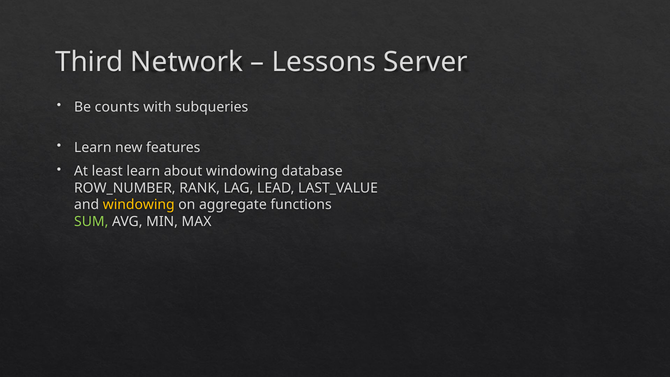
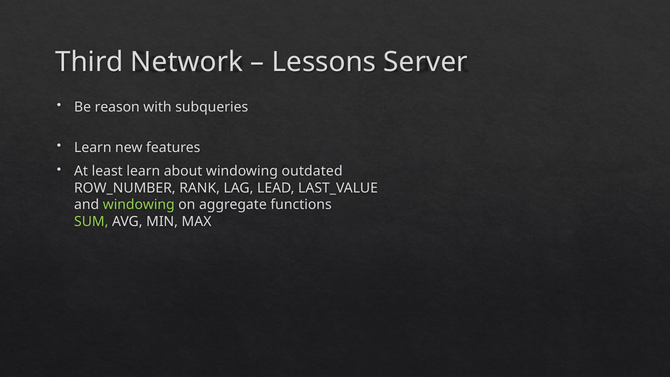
counts: counts -> reason (117, 107)
database: database -> outdated (312, 171)
windowing colour: yellow -> light green (139, 205)
